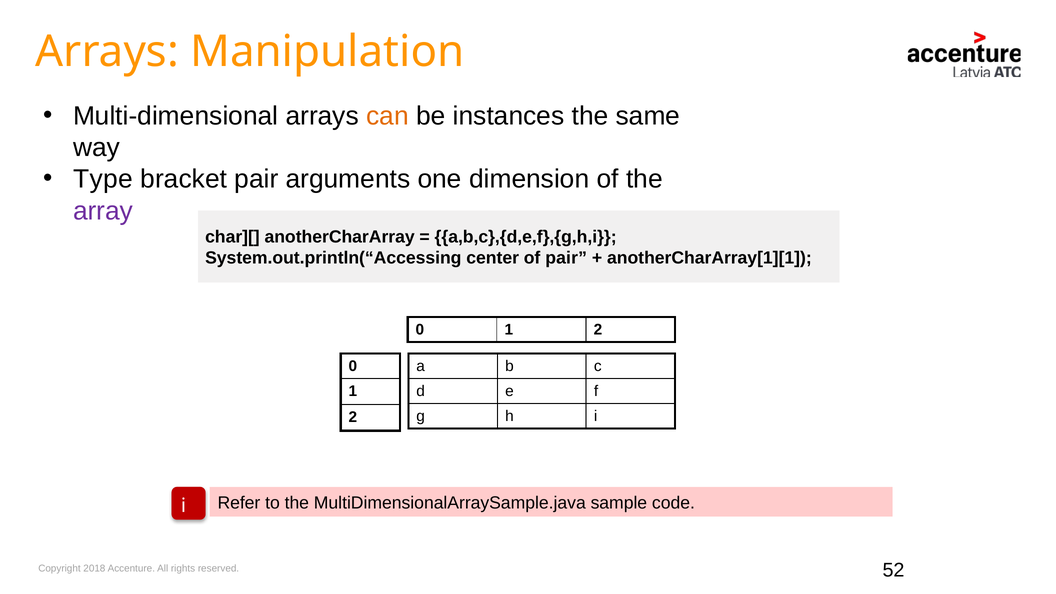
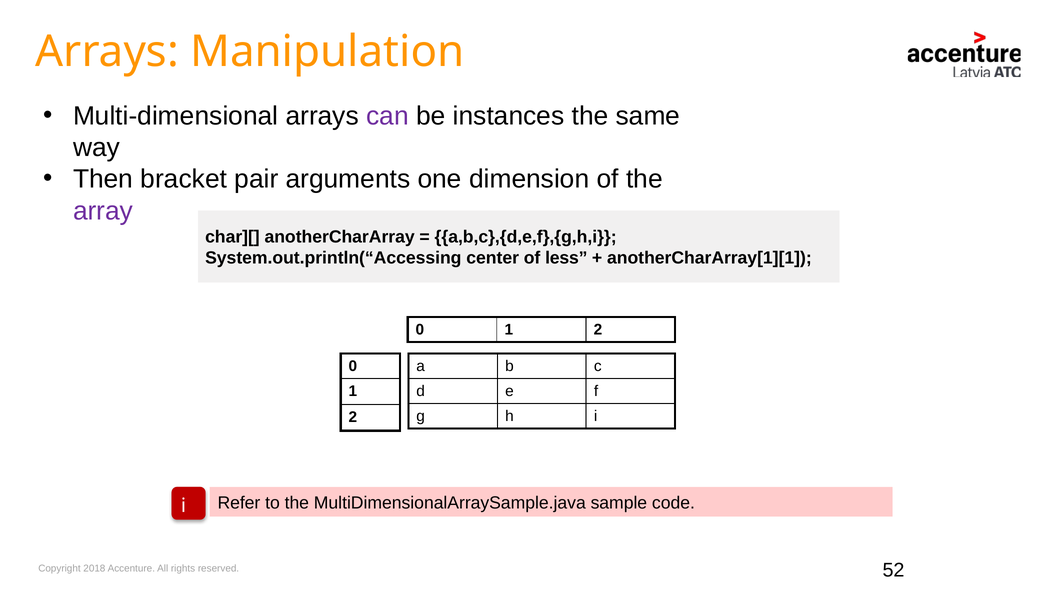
can colour: orange -> purple (387, 116)
Type: Type -> Then (103, 179)
of pair: pair -> less (566, 258)
